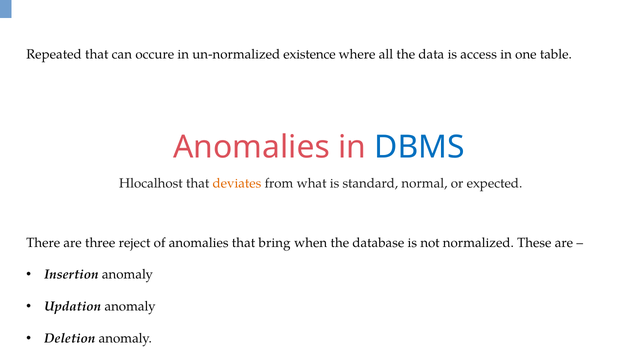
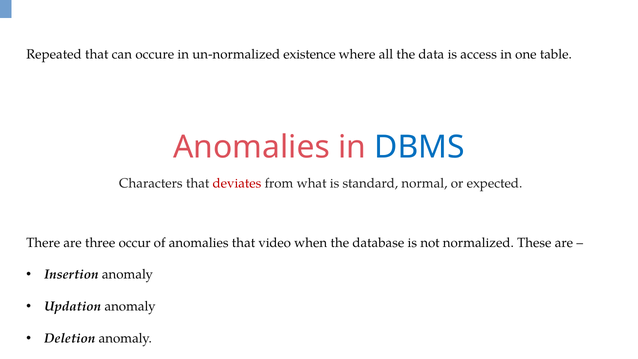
Hlocalhost: Hlocalhost -> Characters (151, 183)
deviates colour: orange -> red (237, 183)
reject: reject -> occur (135, 243)
bring: bring -> video (275, 243)
